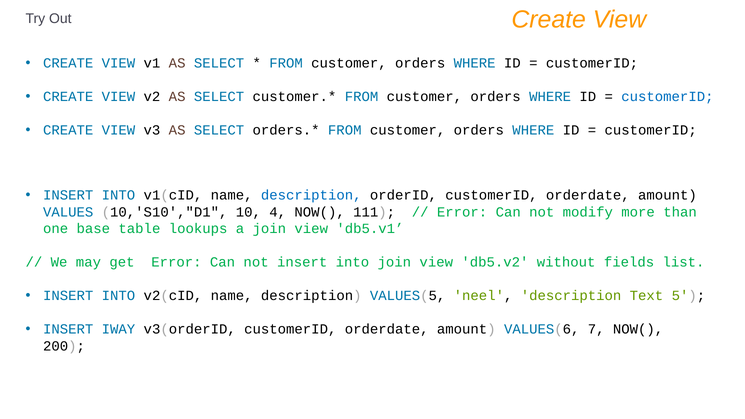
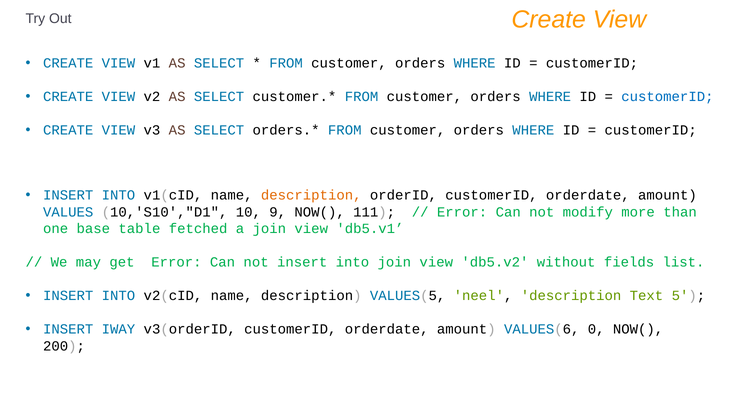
description colour: blue -> orange (311, 195)
4: 4 -> 9 (278, 212)
lookups: lookups -> fetched (198, 229)
7: 7 -> 0 (596, 329)
